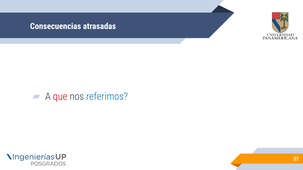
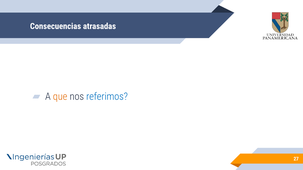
que colour: red -> orange (60, 97)
